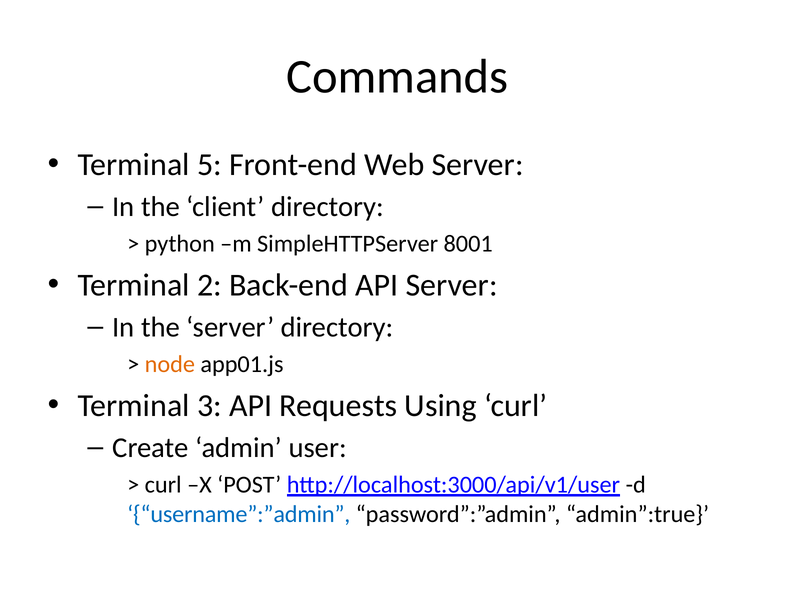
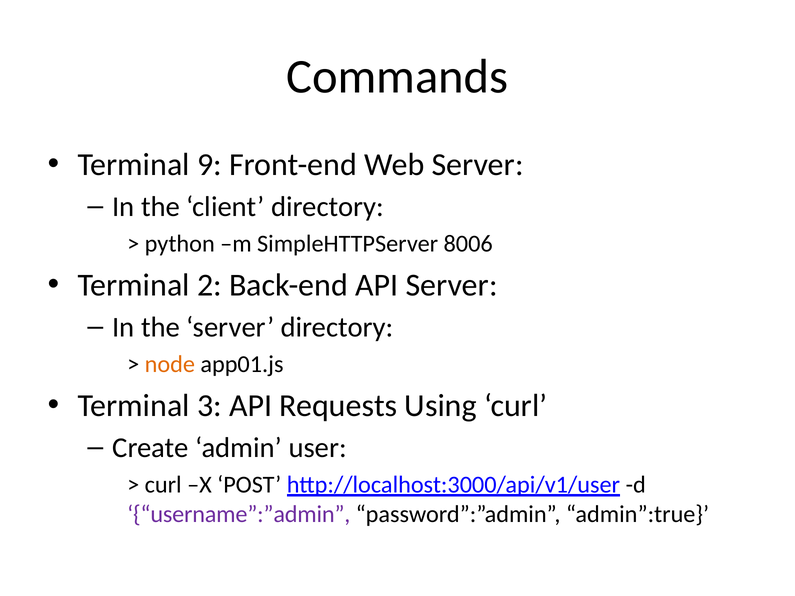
5: 5 -> 9 (209, 165)
8001: 8001 -> 8006 (468, 244)
username”:”admin colour: blue -> purple (239, 514)
